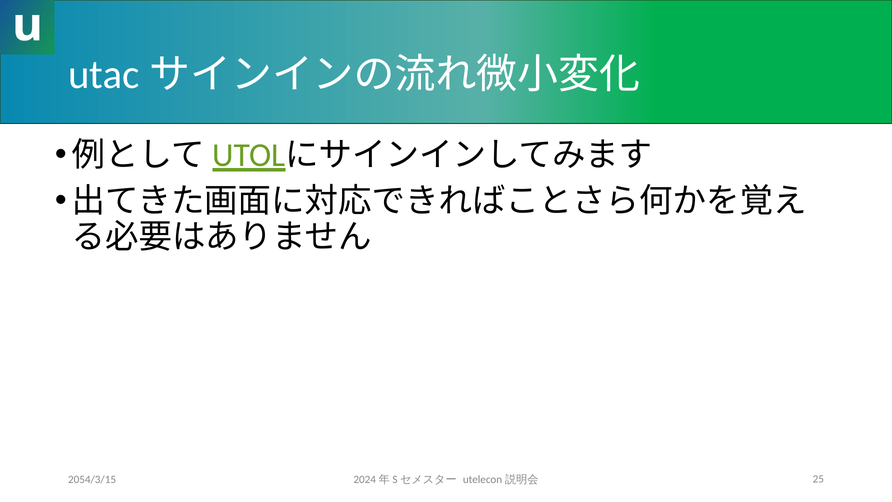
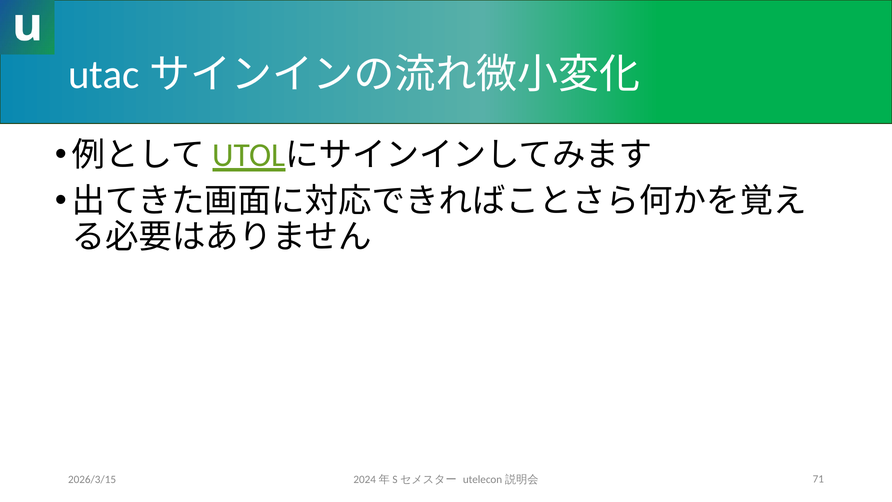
2054/3/15: 2054/3/15 -> 2026/3/15 (92, 479)
25: 25 -> 71 (818, 479)
